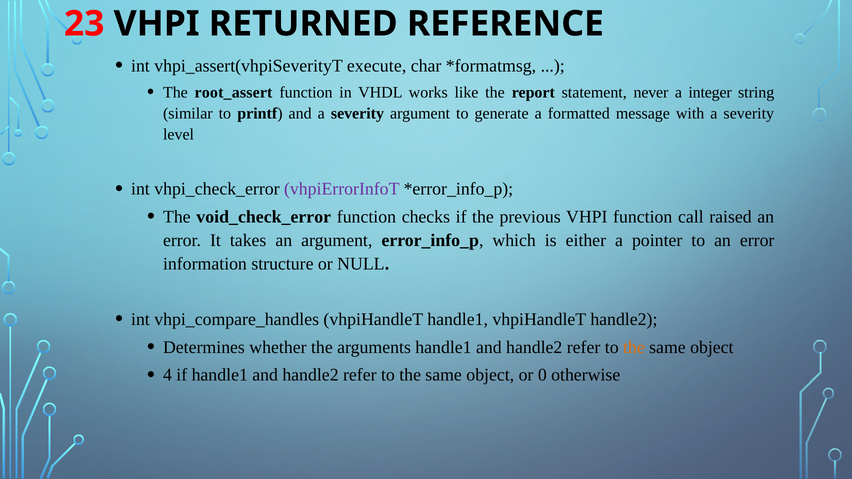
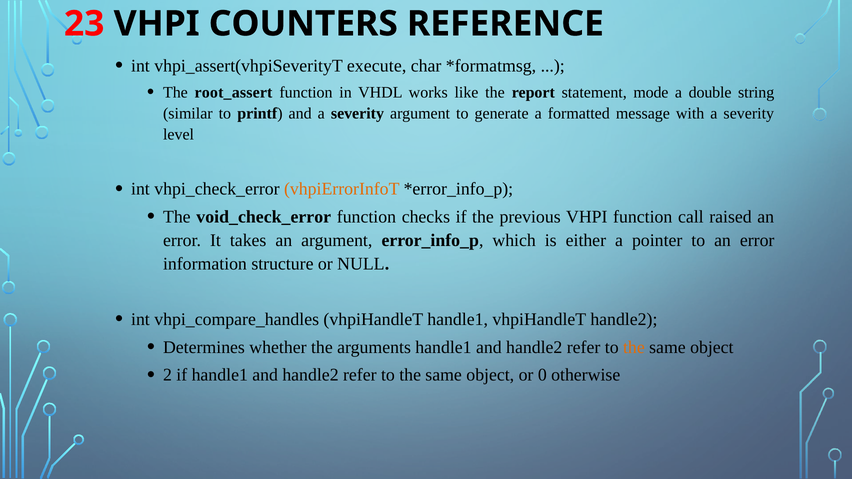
RETURNED: RETURNED -> COUNTERS (303, 24)
never: never -> mode (651, 92)
integer: integer -> double (710, 92)
vhpiErrorInfoT colour: purple -> orange (342, 189)
4: 4 -> 2 (168, 375)
